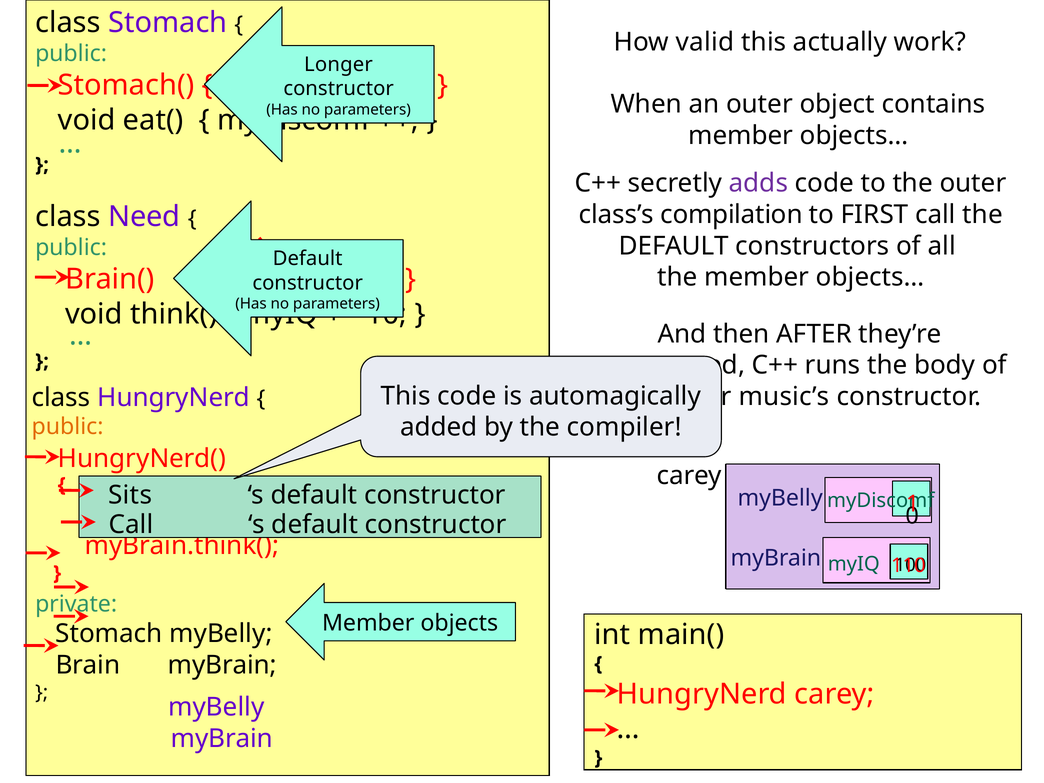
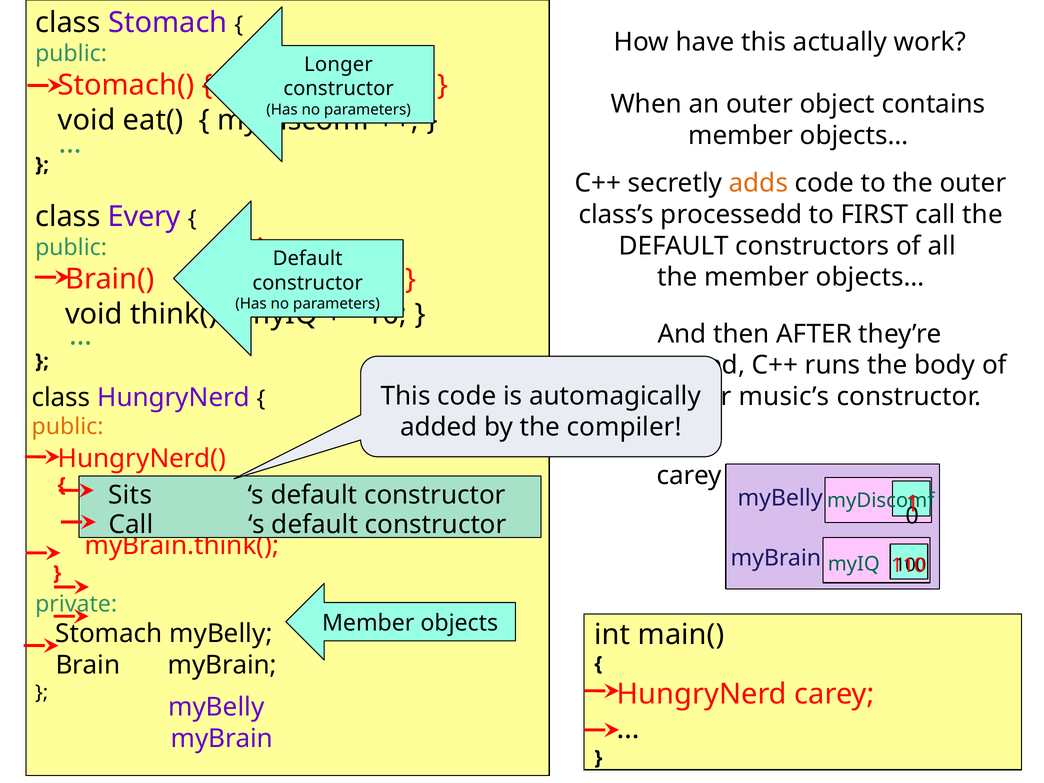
valid: valid -> have (705, 42)
adds colour: purple -> orange (758, 183)
compilation: compilation -> processedd (731, 215)
Need: Need -> Every (144, 217)
